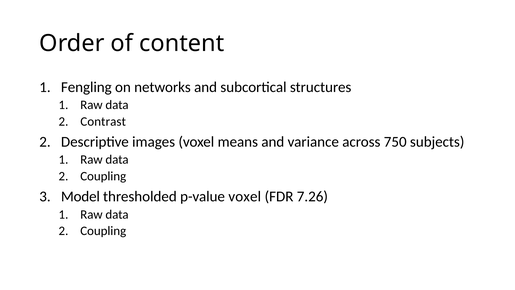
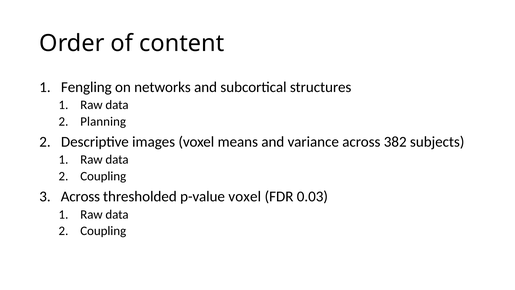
Contrast: Contrast -> Planning (103, 121)
750: 750 -> 382 (395, 142)
Model: Model -> Across (80, 196)
7.26: 7.26 -> 0.03 (312, 196)
